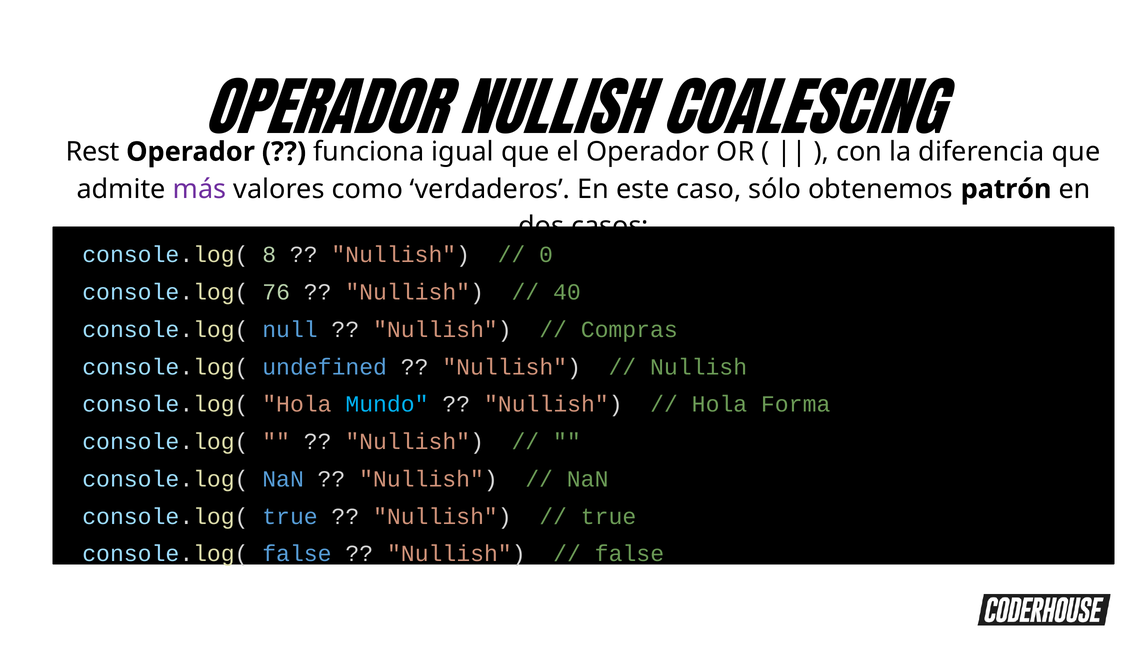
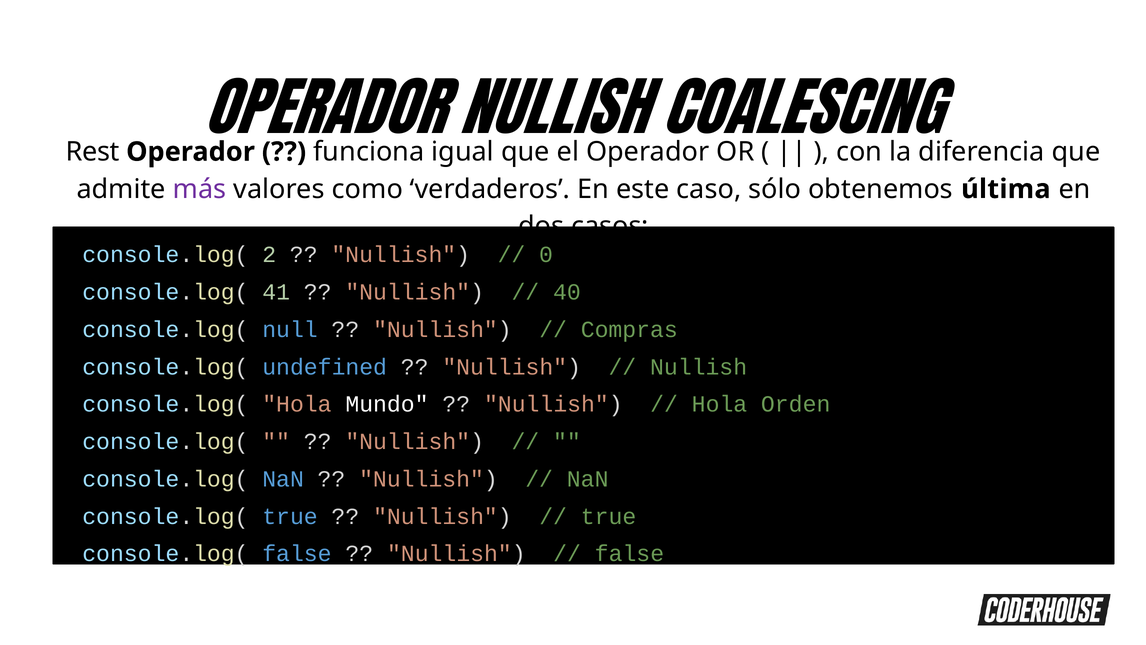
patrón: patrón -> última (1006, 189)
8: 8 -> 2 (269, 255)
76: 76 -> 41 (276, 292)
Mundo colour: light blue -> white (387, 404)
Forma: Forma -> Orden (796, 404)
